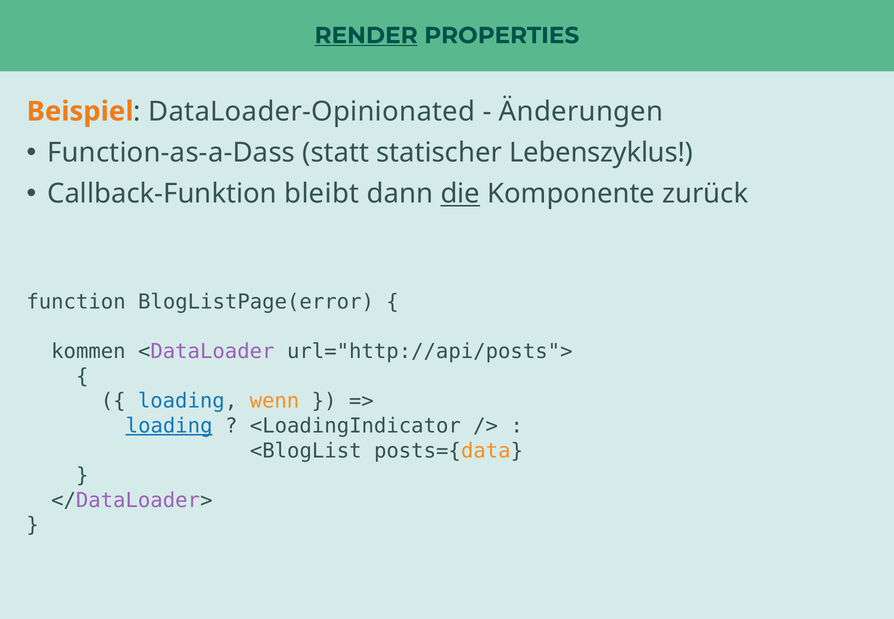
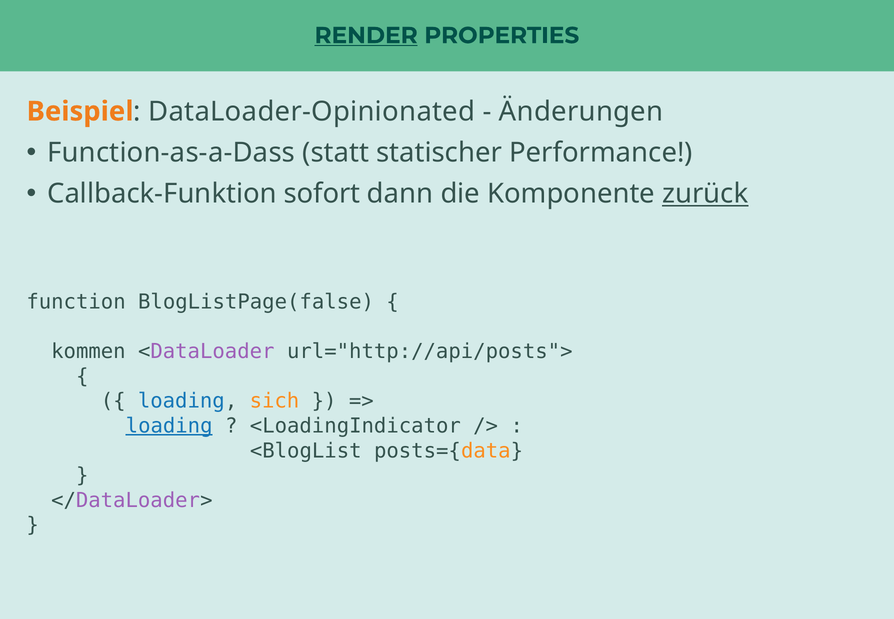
Lebenszyklus: Lebenszyklus -> Performance (601, 153)
bleibt: bleibt -> sofort (322, 194)
die underline: present -> none (460, 194)
zurück underline: none -> present (705, 194)
BlogListPage(error: BlogListPage(error -> BlogListPage(false (256, 302)
wenn: wenn -> sich (274, 401)
